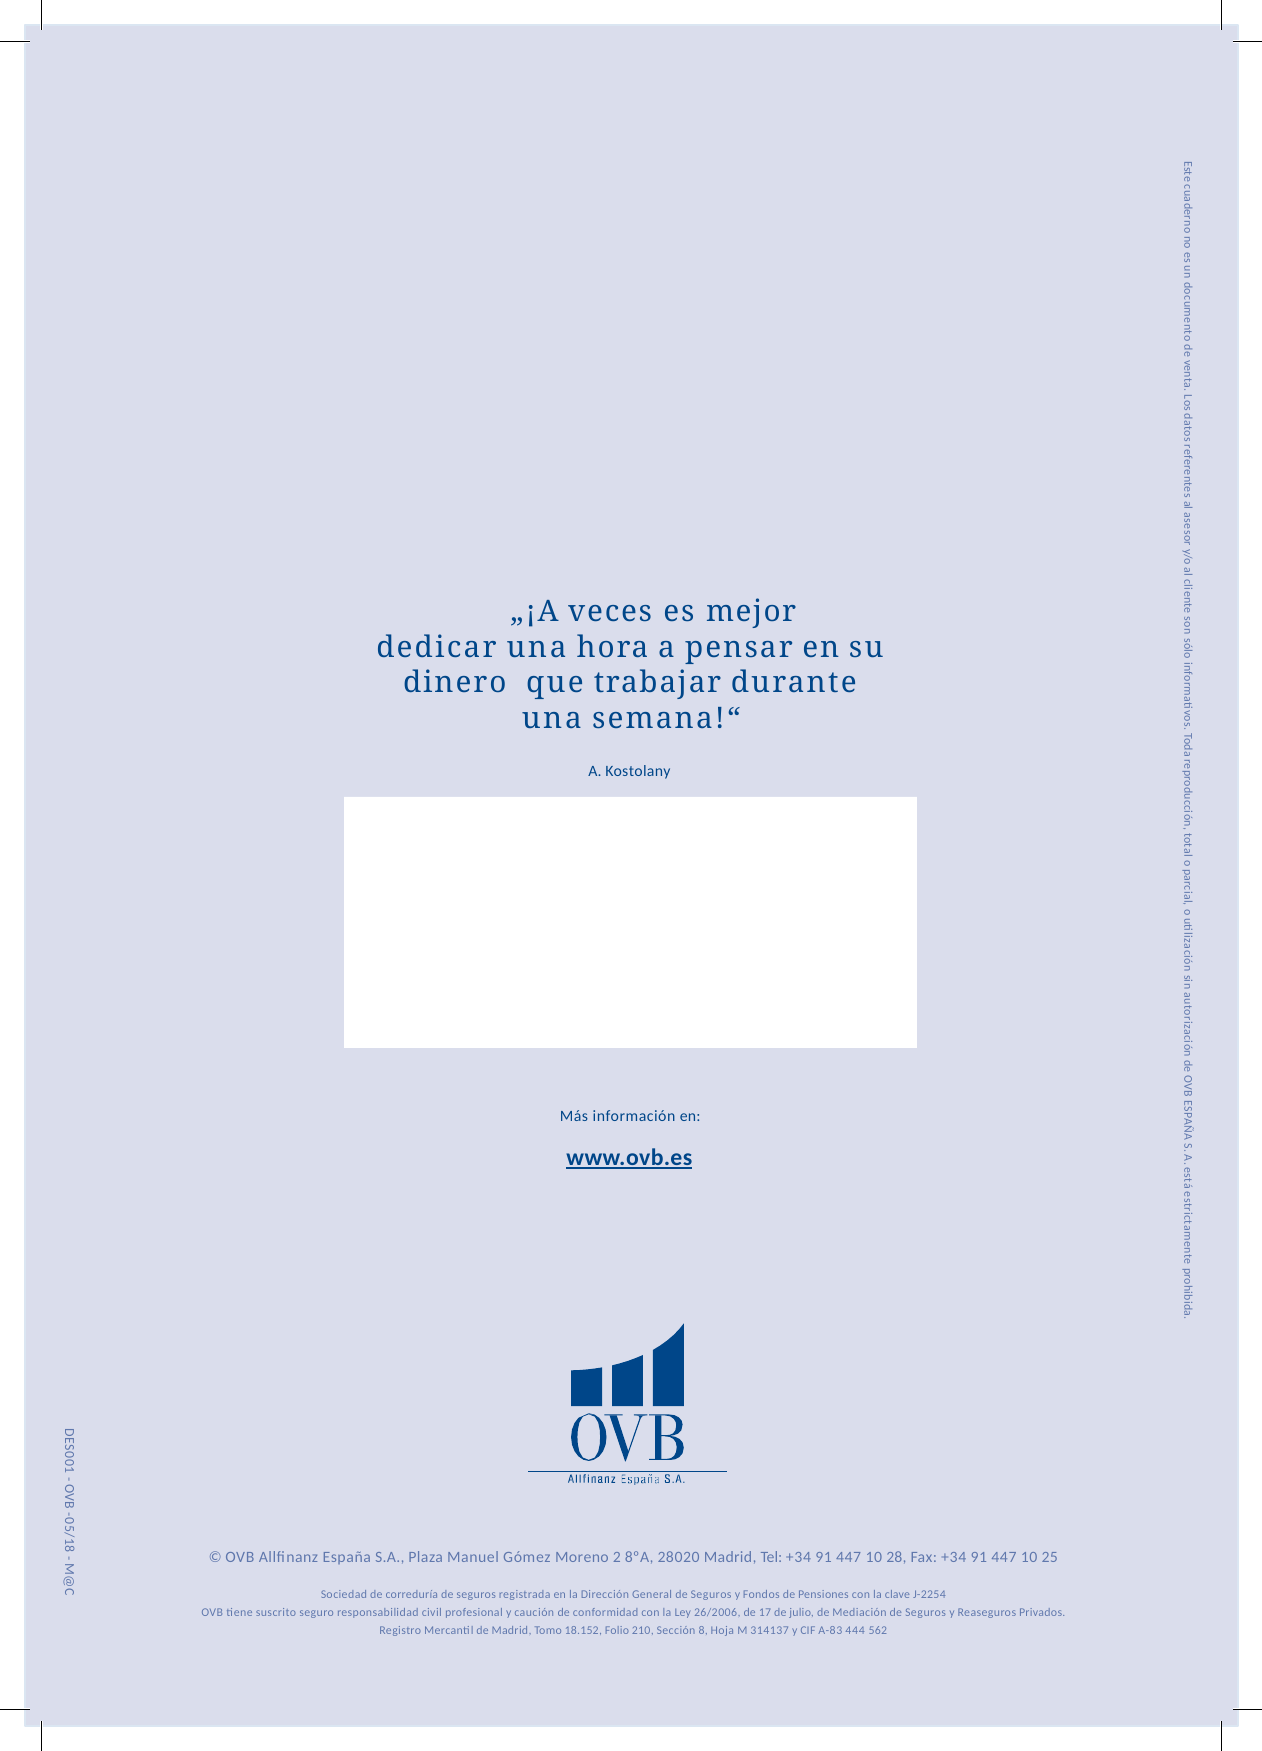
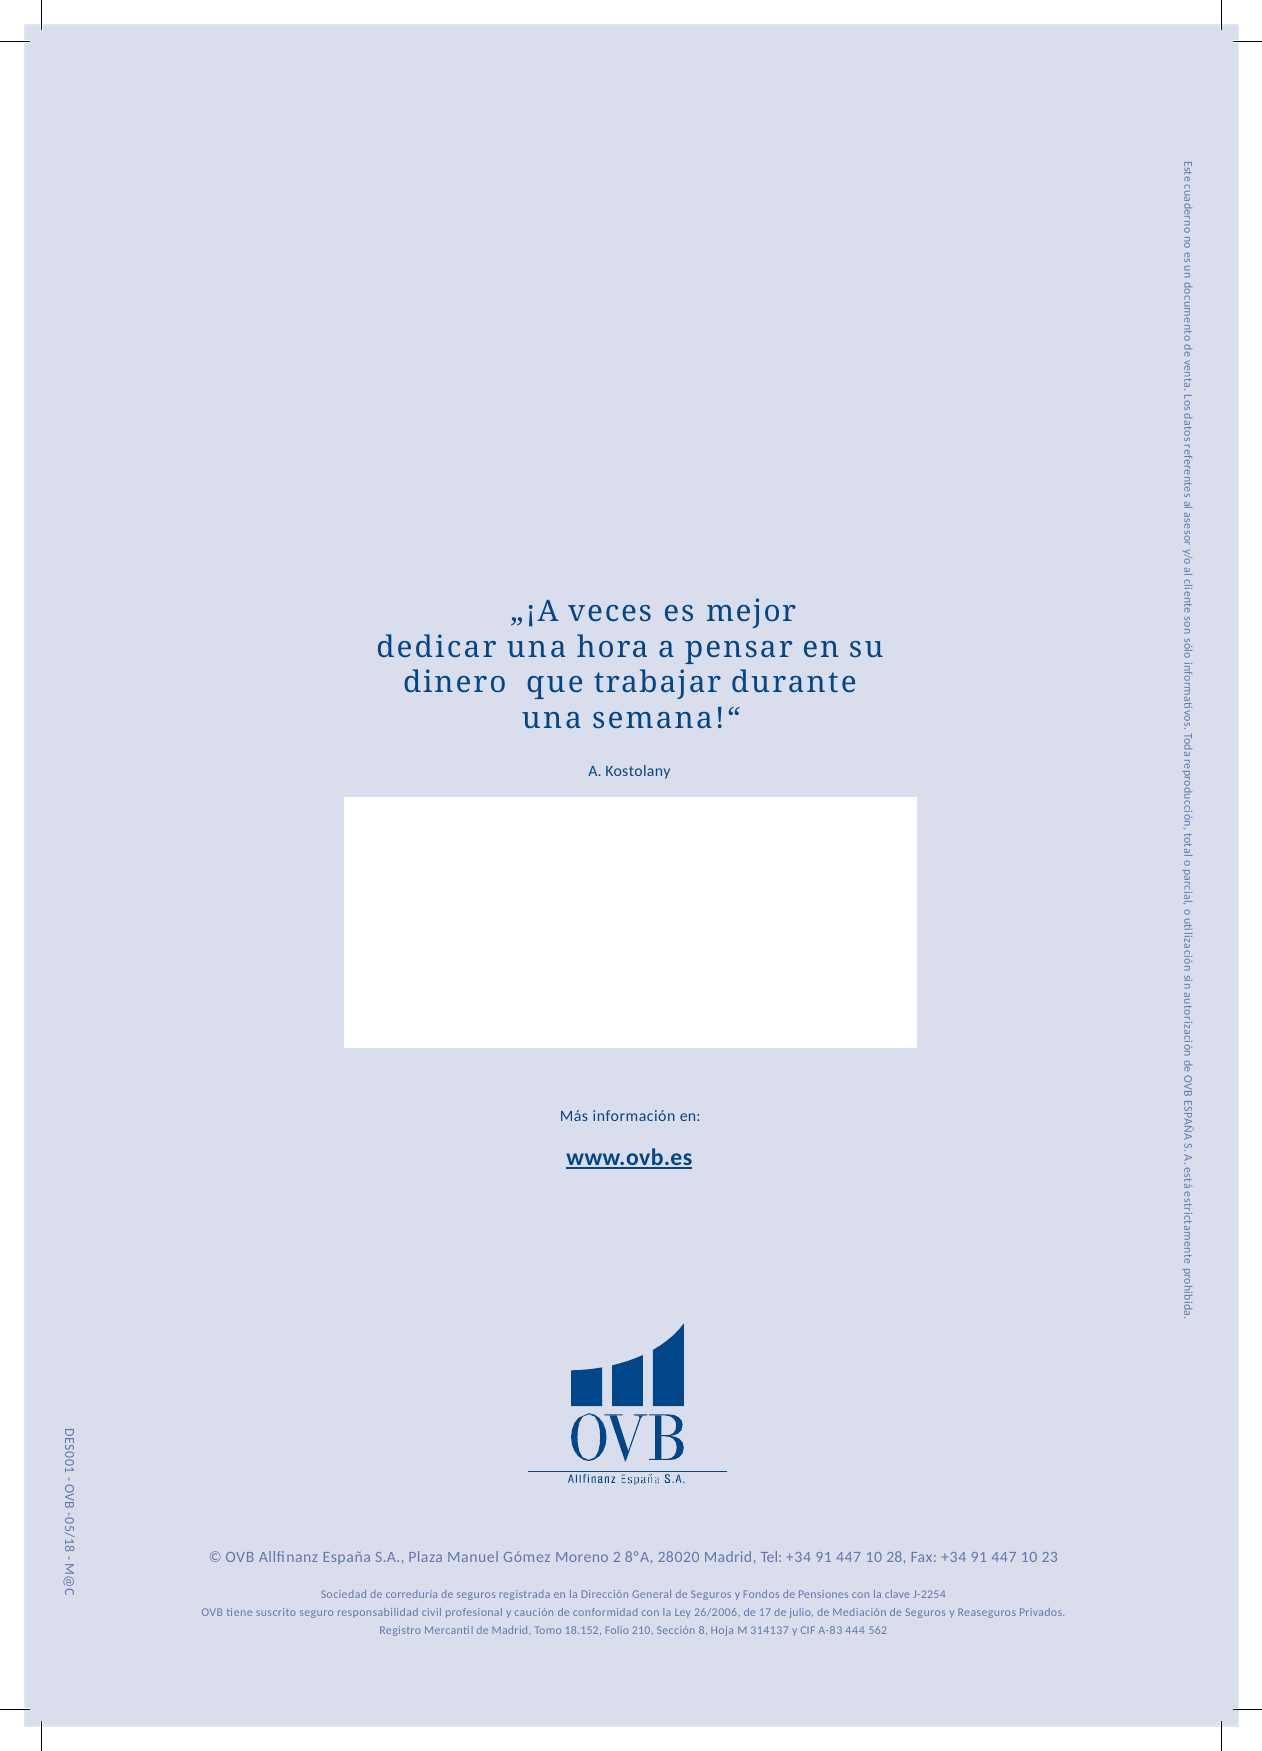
25: 25 -> 23 (1050, 1557)
